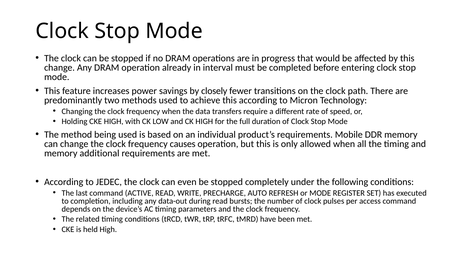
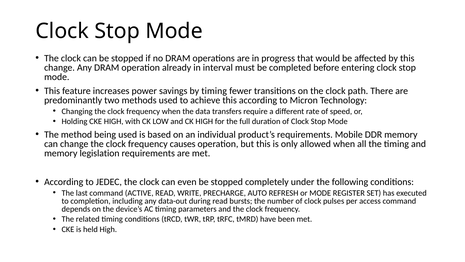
by closely: closely -> timing (214, 91)
additional: additional -> legislation (100, 153)
